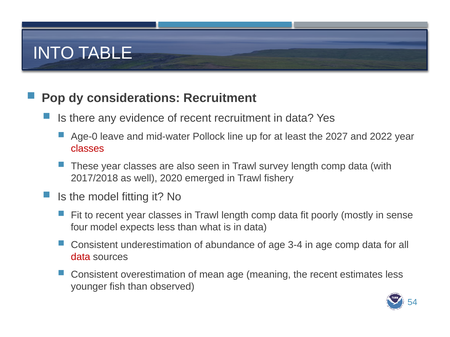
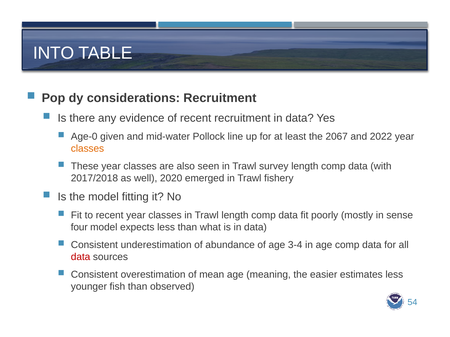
leave: leave -> given (112, 137)
2027: 2027 -> 2067 (337, 137)
classes colour: red -> orange (87, 149)
the recent: recent -> easier (324, 275)
